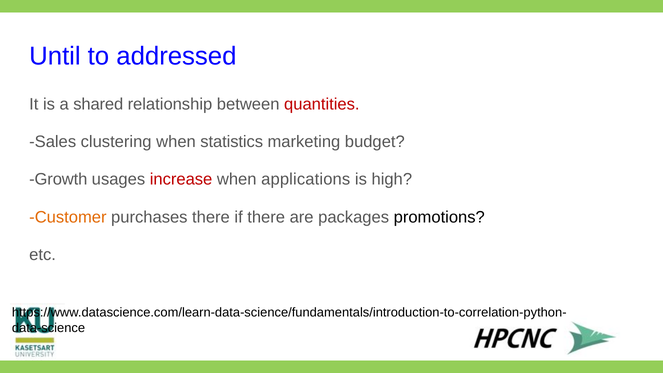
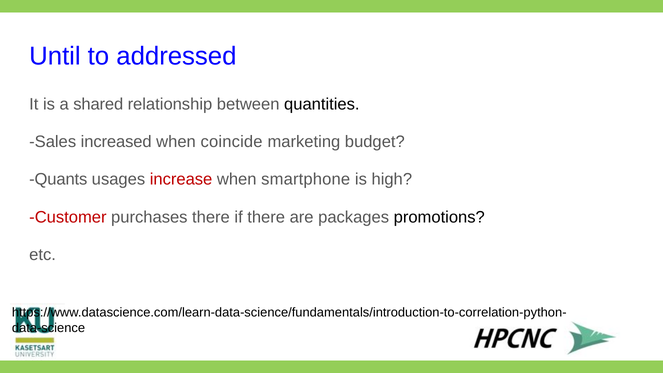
quantities colour: red -> black (322, 104)
clustering: clustering -> increased (116, 142)
statistics: statistics -> coincide (232, 142)
Growth: Growth -> Quants (58, 179)
applications: applications -> smartphone (306, 179)
Customer colour: orange -> red (68, 217)
